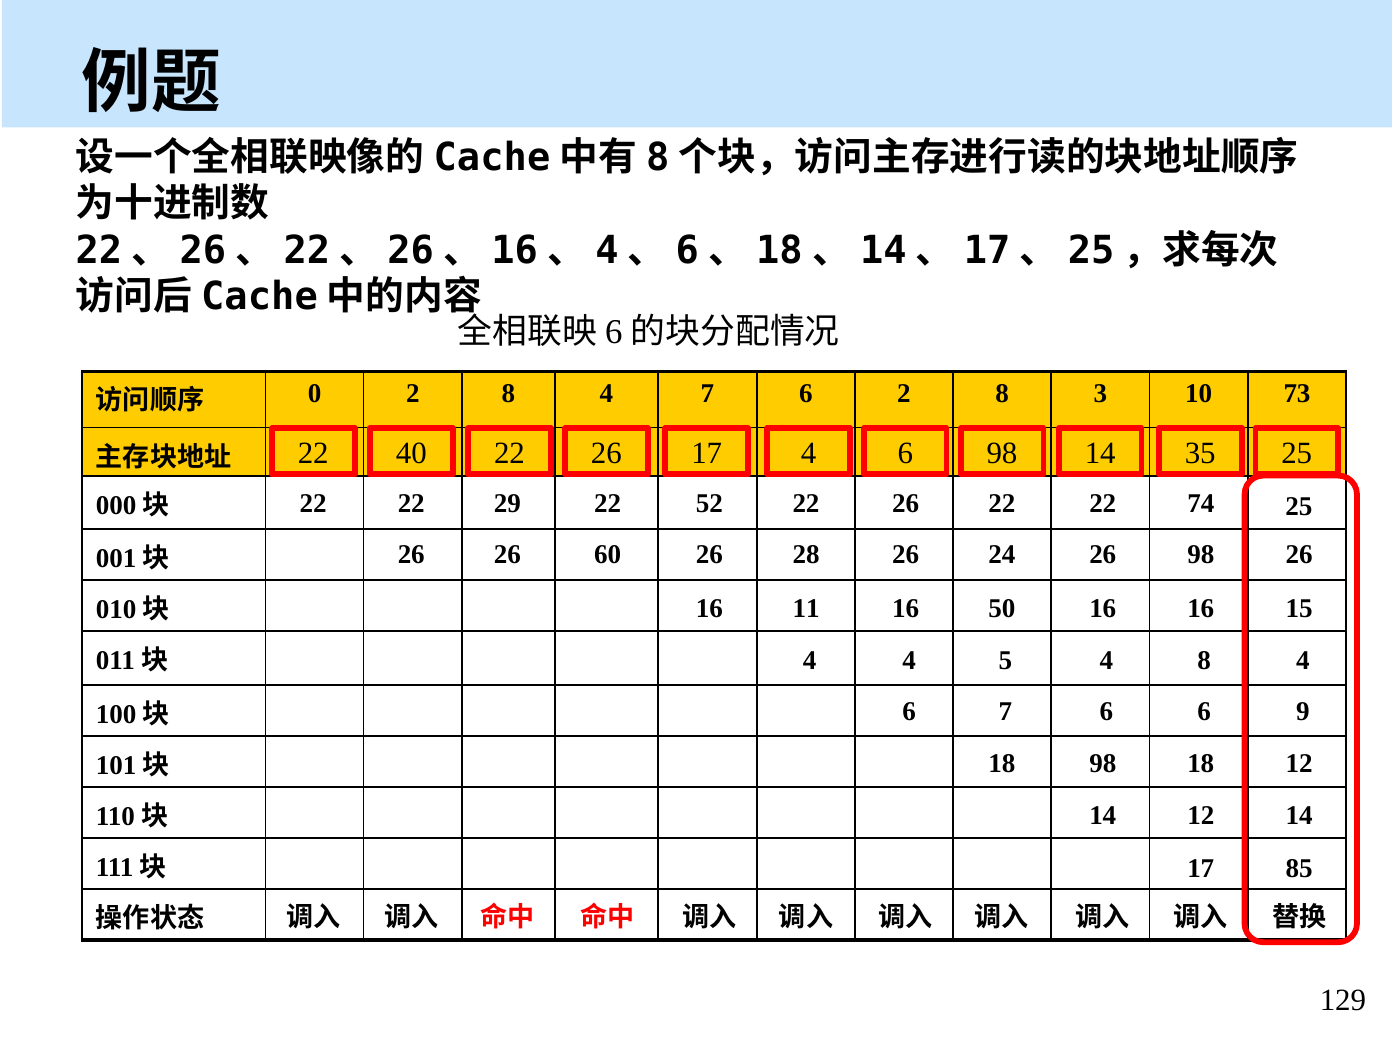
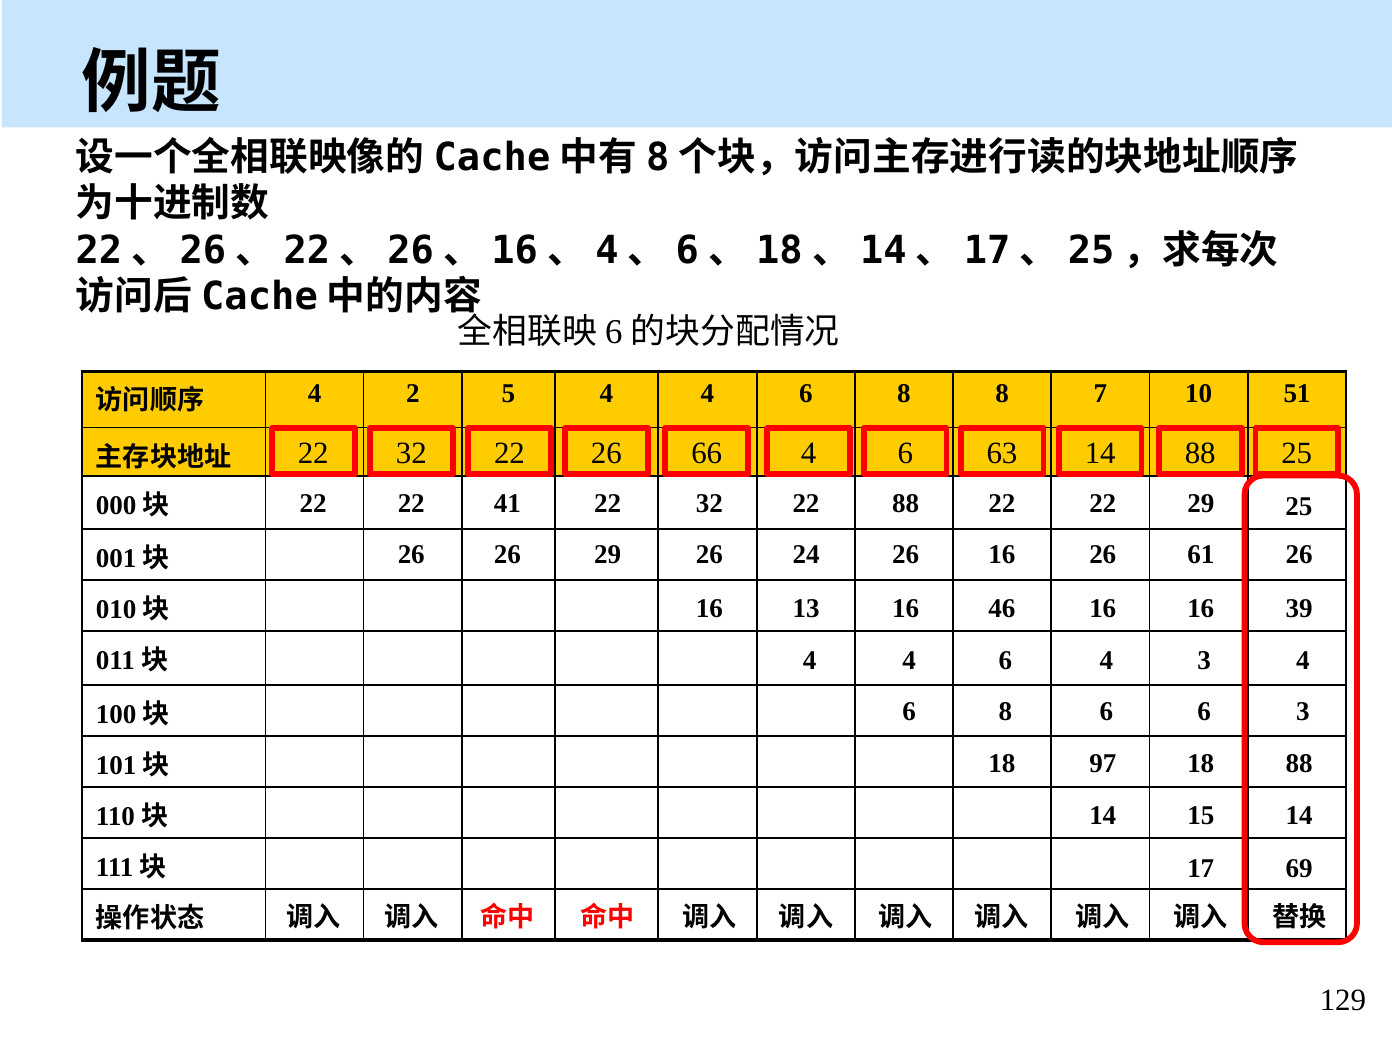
0: 0 -> 4 (315, 394)
8: 8 -> 5 (508, 394)
7: 7 -> 4 (707, 394)
2: 2 -> 8 (904, 394)
3: 3 -> 7 (1100, 394)
73: 73 -> 51 (1297, 394)
40: 40 -> 32 (411, 453)
26 17: 17 -> 66 (707, 453)
6 98: 98 -> 63 (1002, 453)
14 35: 35 -> 88 (1200, 453)
29: 29 -> 41 (507, 504)
52: 52 -> 32 (709, 504)
26: 26 -> 88 (906, 504)
22 74: 74 -> 29 (1201, 504)
26 60: 60 -> 29 (608, 555)
28: 28 -> 24 (806, 555)
24: 24 -> 16 (1002, 555)
26 98: 98 -> 61 (1201, 555)
11: 11 -> 13 (806, 609)
50: 50 -> 46 (1002, 609)
15: 15 -> 39 (1299, 609)
5: 5 -> 6 (1005, 661)
4 8: 8 -> 3 (1204, 661)
7: 7 -> 8 (1005, 711)
6 9: 9 -> 3 (1303, 711)
18 98: 98 -> 97 (1103, 764)
18 12: 12 -> 88 (1299, 764)
14 12: 12 -> 15 (1201, 816)
85: 85 -> 69 (1299, 869)
